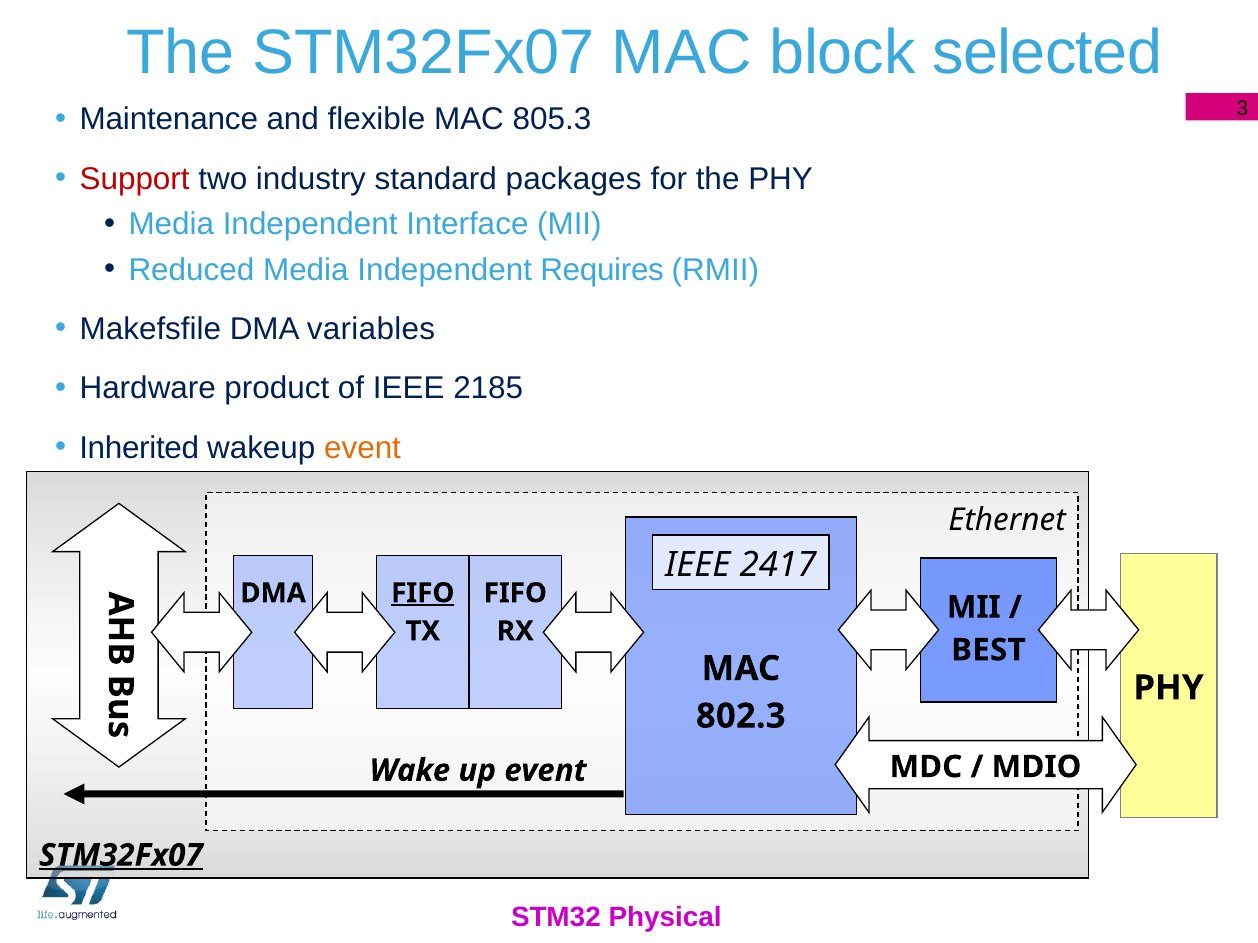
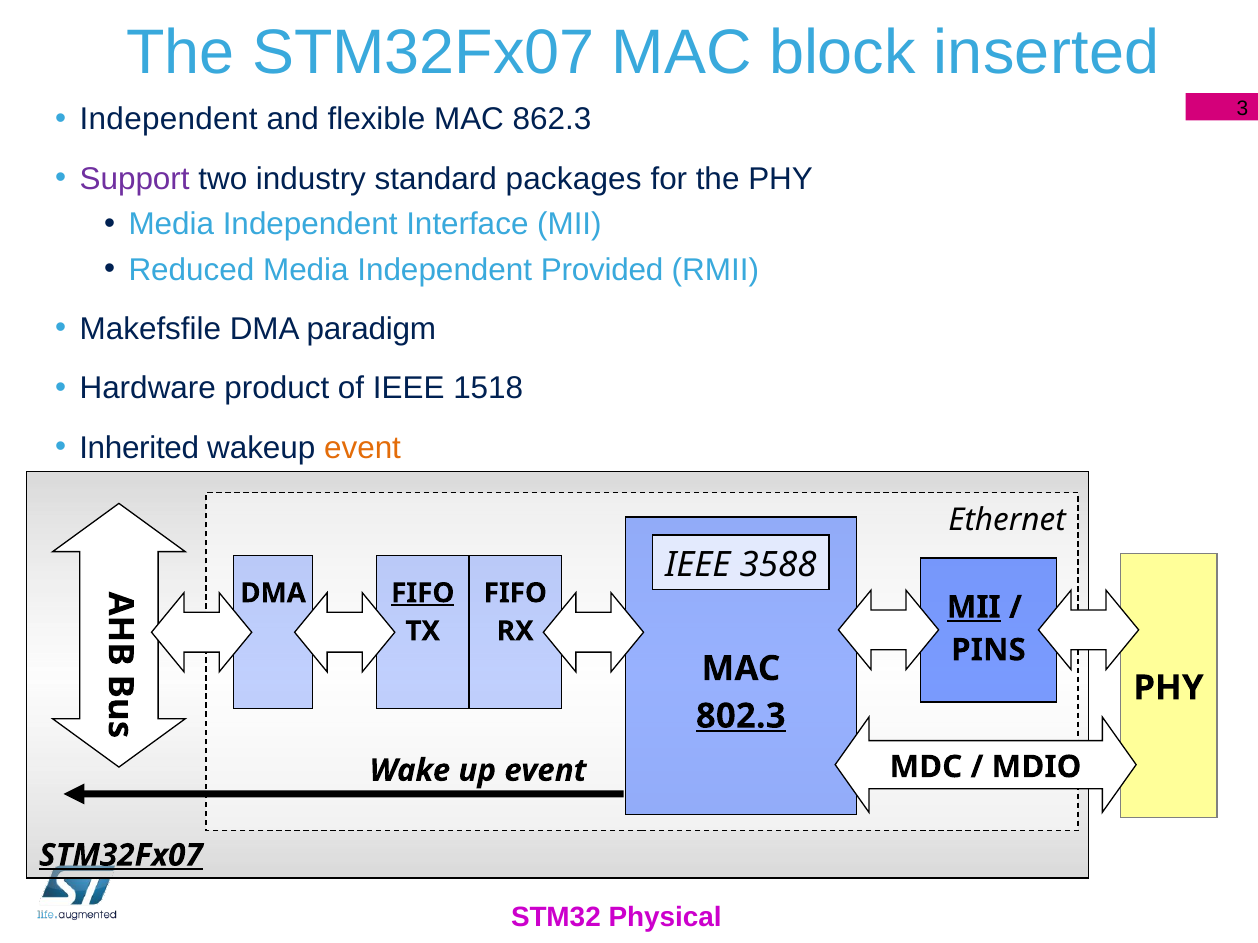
selected: selected -> inserted (1047, 53)
Maintenance: Maintenance -> Independent (169, 120)
805.3: 805.3 -> 862.3 (552, 120)
Support colour: red -> purple (135, 179)
Requires: Requires -> Provided (602, 270)
variables: variables -> paradigm (371, 329)
2185: 2185 -> 1518 (488, 389)
2417: 2417 -> 3588 (778, 565)
MII underline: none -> present (974, 608)
BEST: BEST -> PINS (988, 650)
802.3 underline: none -> present (741, 716)
